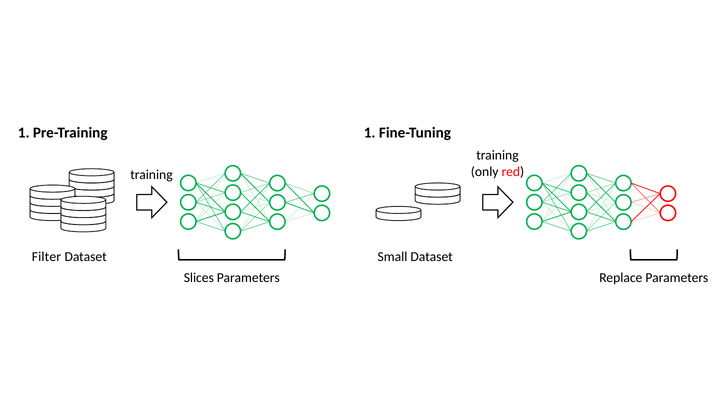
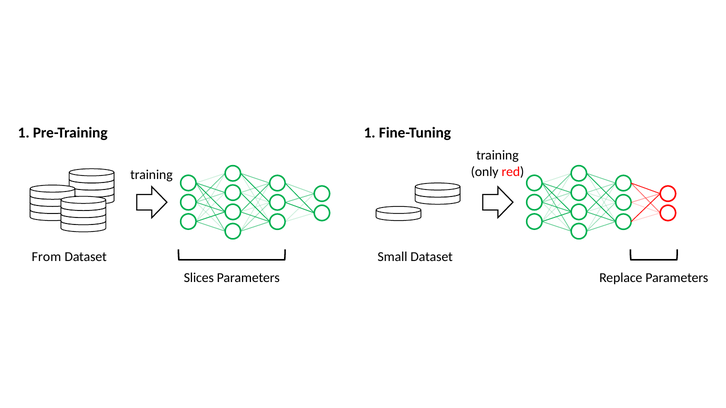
Filter: Filter -> From (46, 257)
